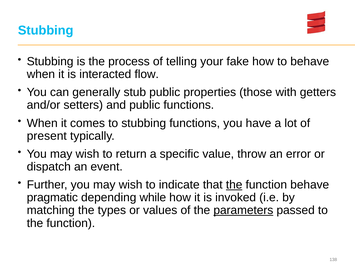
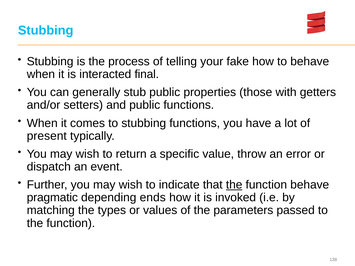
flow: flow -> final (147, 74)
while: while -> ends (153, 198)
parameters underline: present -> none (243, 211)
